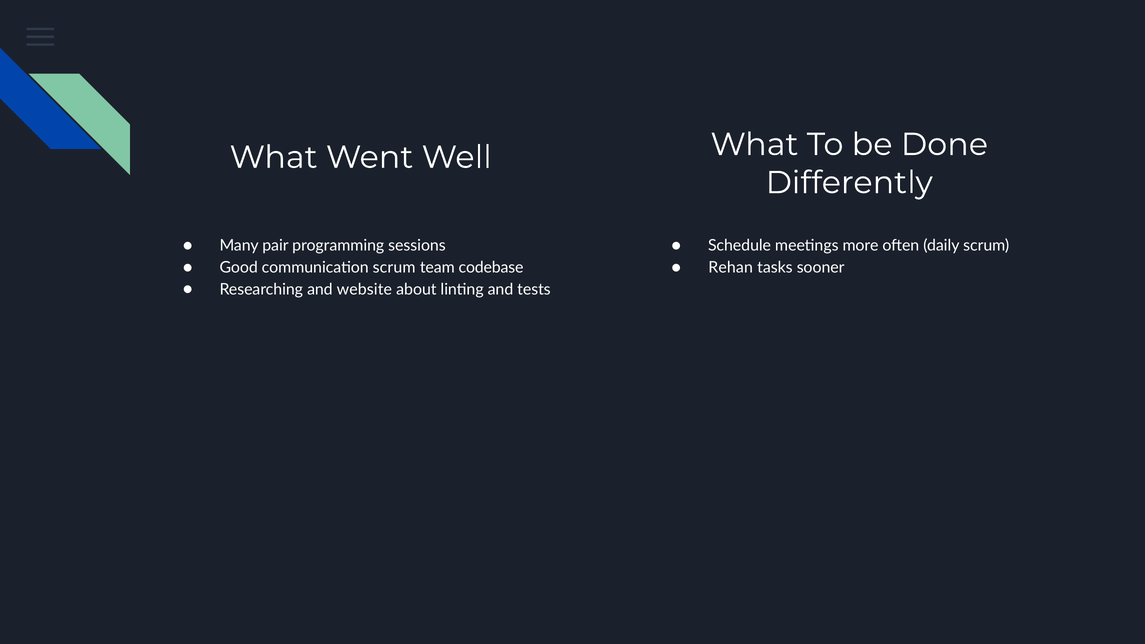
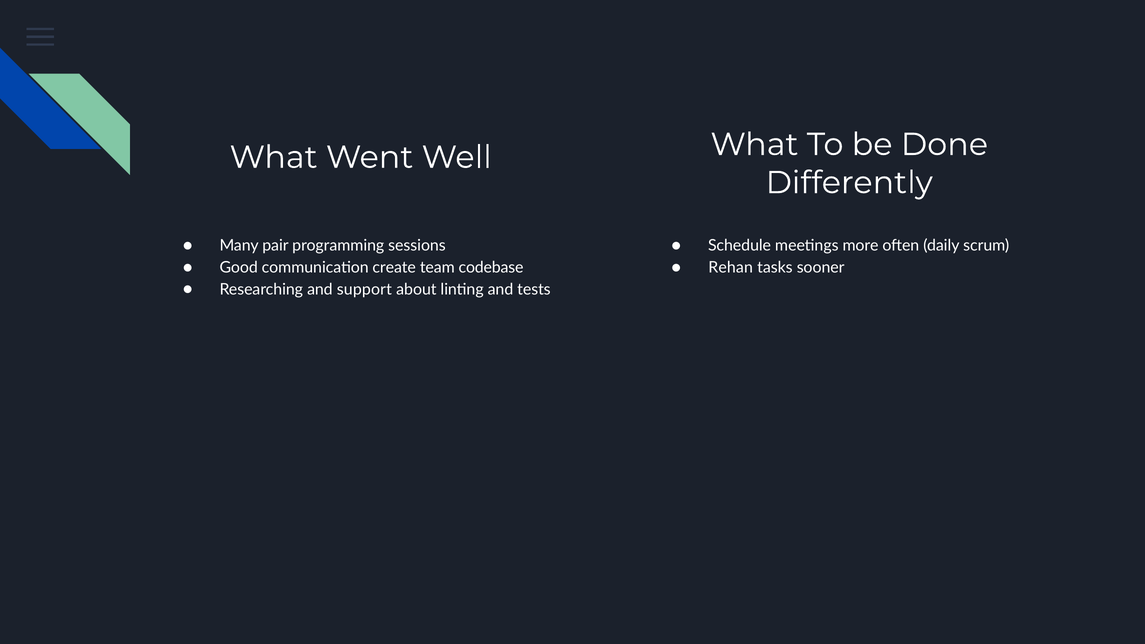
communication scrum: scrum -> create (394, 268)
website: website -> support (364, 289)
